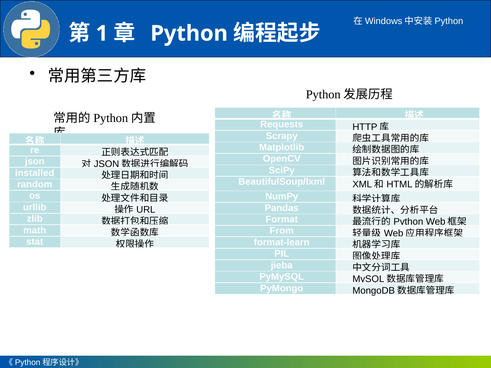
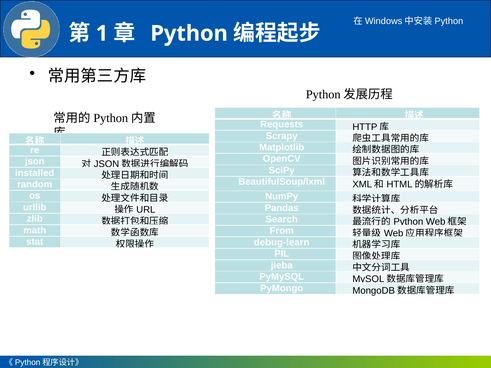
Format: Format -> Search (282, 219)
format-learn: format-learn -> debug-learn (282, 242)
